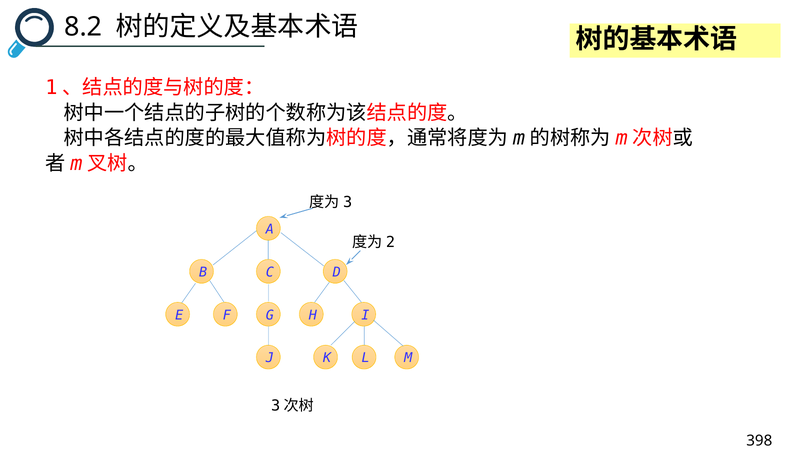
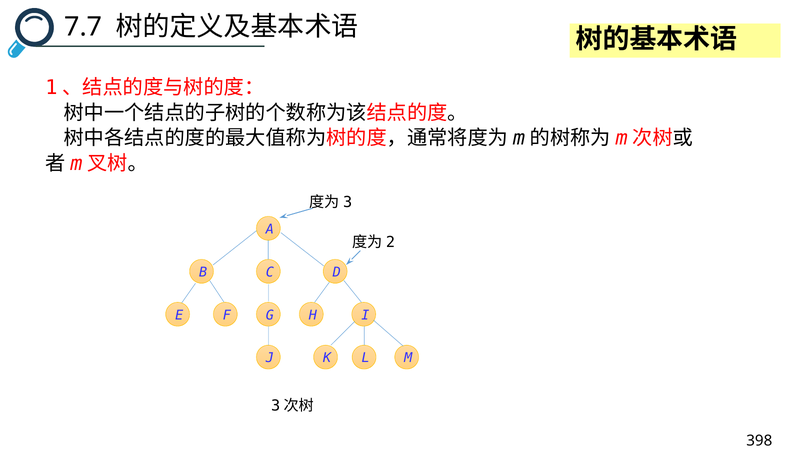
8.2: 8.2 -> 7.7 (83, 27)
